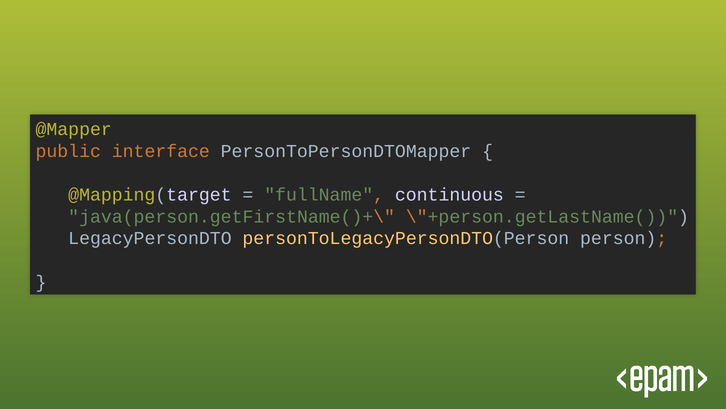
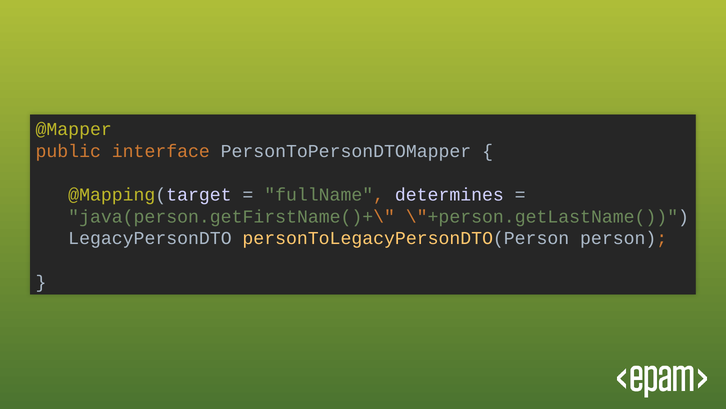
continuous: continuous -> determines (449, 195)
